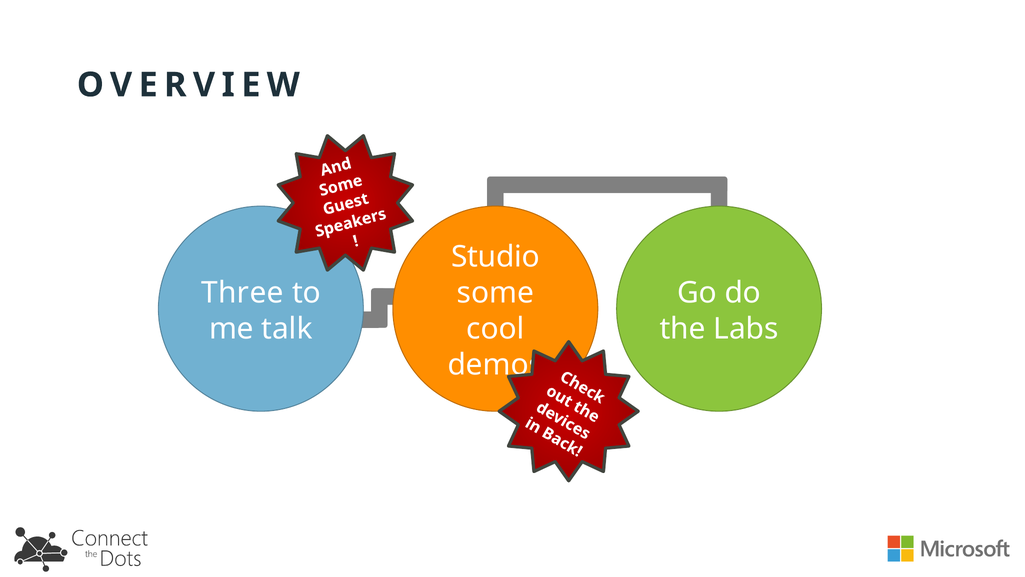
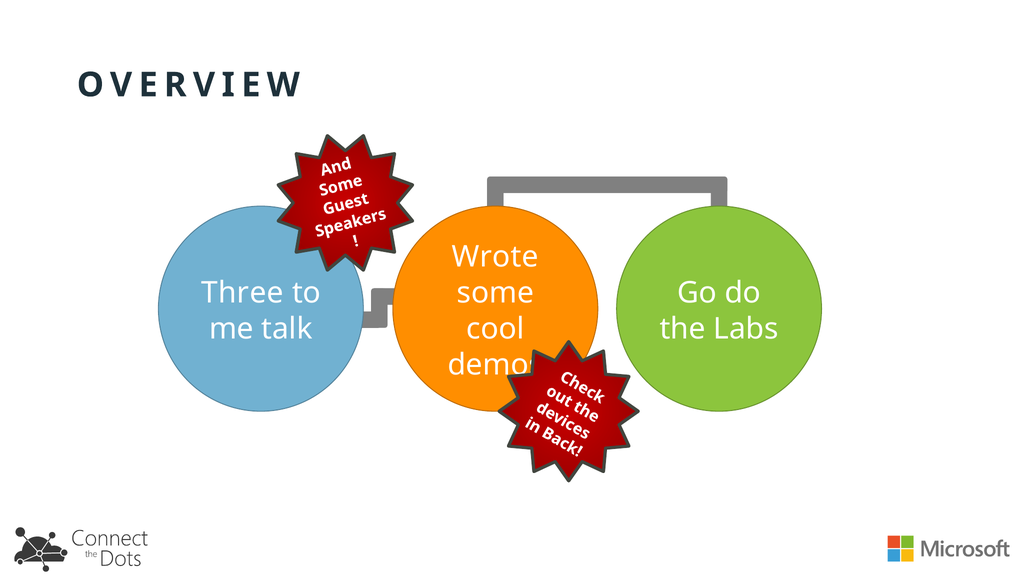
Studio: Studio -> Wrote (495, 257)
